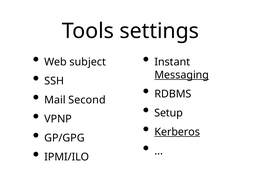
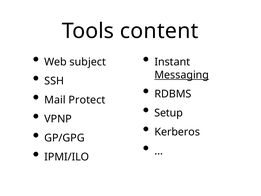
settings: settings -> content (159, 31)
Second: Second -> Protect (87, 100)
Kerberos underline: present -> none (177, 132)
